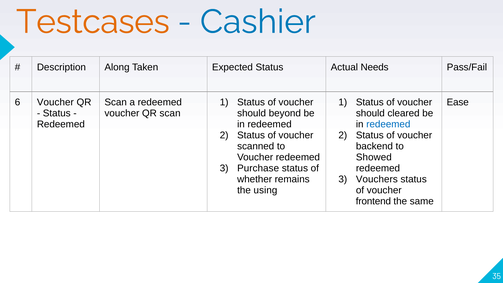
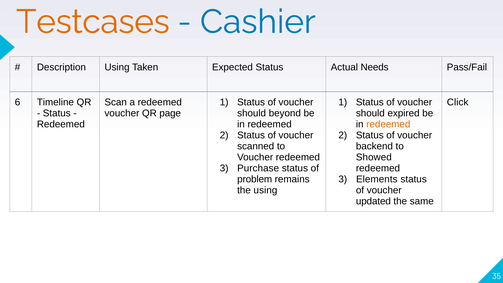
Description Along: Along -> Using (117, 67)
6 Voucher: Voucher -> Timeline (55, 102)
Ease: Ease -> Click (458, 102)
QR scan: scan -> page (170, 113)
cleared: cleared -> expired (404, 113)
redeemed colour: blue -> orange (388, 124)
whether: whether -> problem (255, 179)
Vouchers: Vouchers -> Elements (377, 179)
frontend: frontend -> updated (373, 201)
